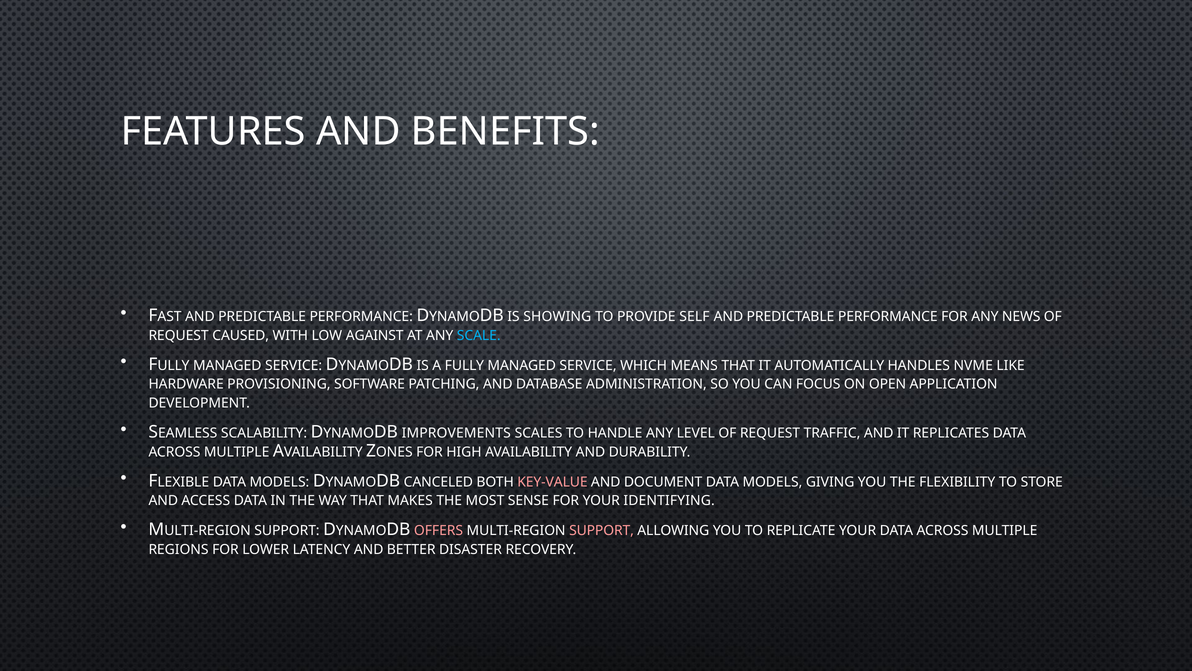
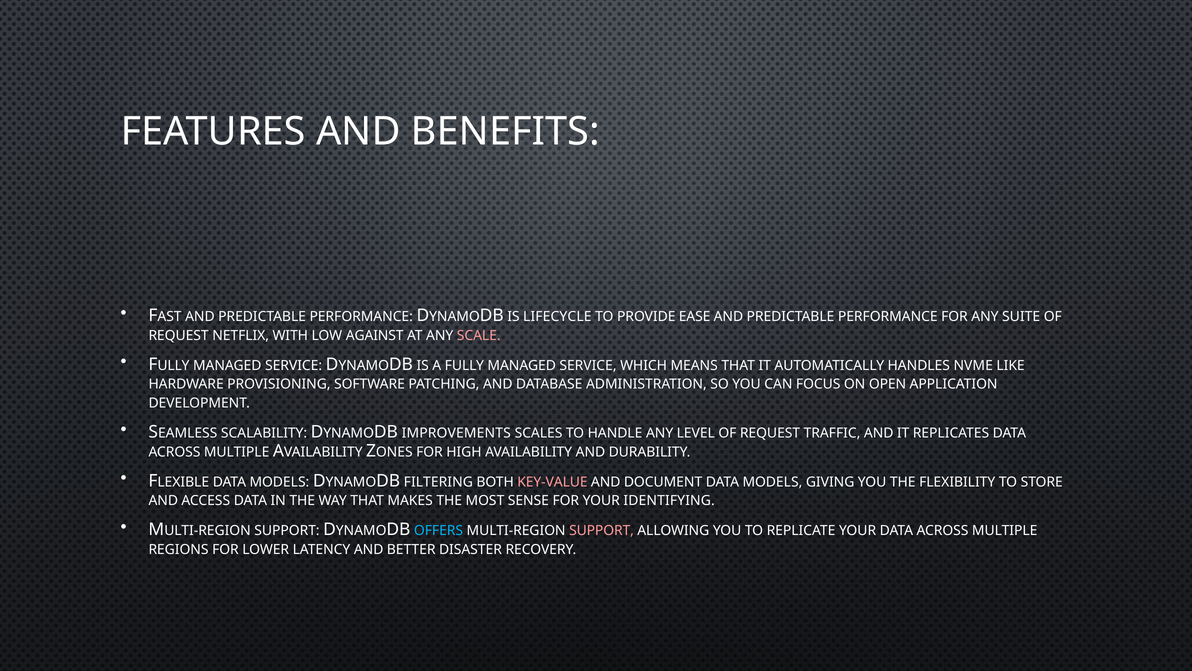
SHOWING: SHOWING -> LIFECYCLE (557, 317)
SELF: SELF -> EASE (695, 317)
NEWS: NEWS -> SUITE (1021, 317)
CAUSED: CAUSED -> NETFLIX (241, 335)
SCALE colour: light blue -> pink (479, 335)
CANCELED: CANCELED -> FILTERING (438, 482)
OFFERS colour: pink -> light blue (439, 530)
